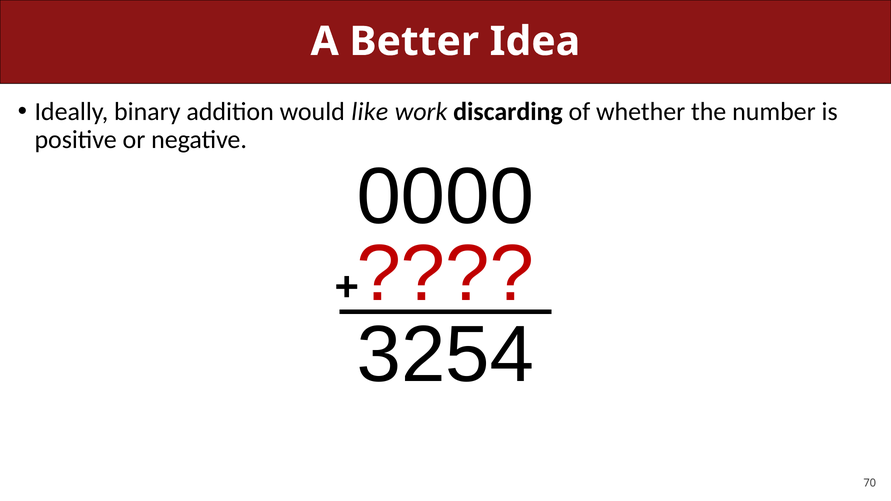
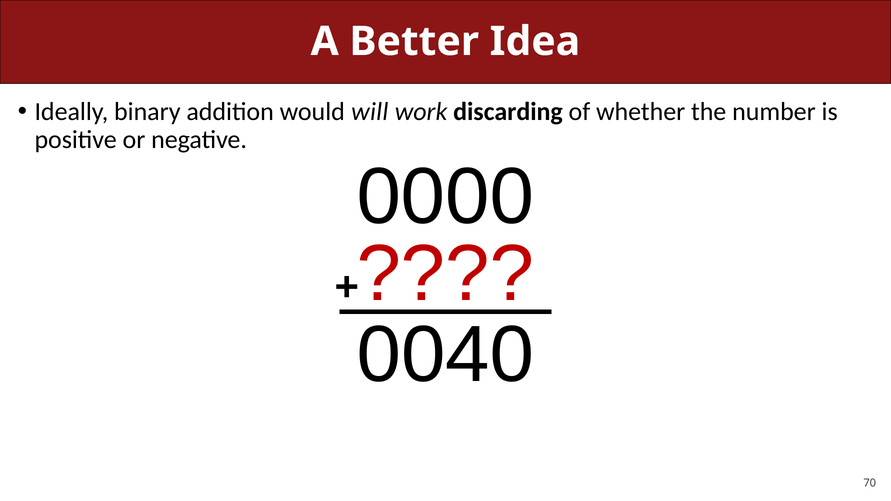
like: like -> will (370, 112)
3254: 3254 -> 0040 (445, 355)
